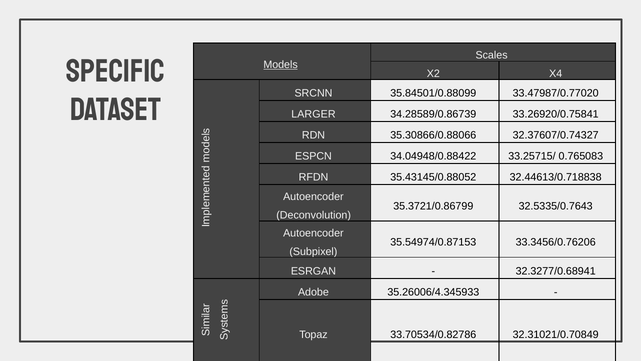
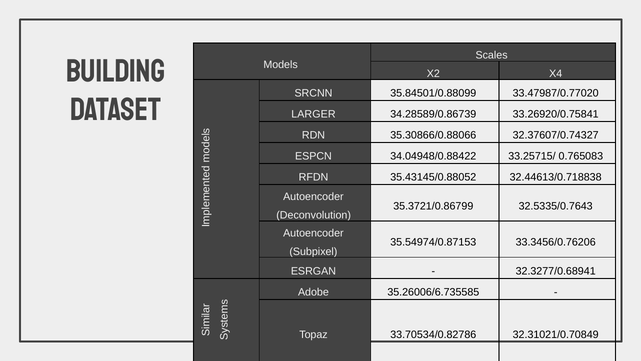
specific: specific -> building (116, 71)
Models underline: present -> none (281, 64)
35.26006/4.345933: 35.26006/4.345933 -> 35.26006/6.735585 (433, 292)
